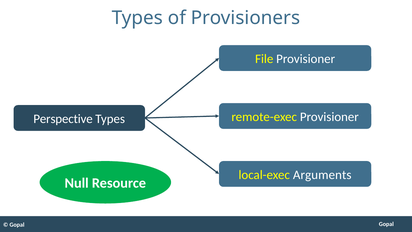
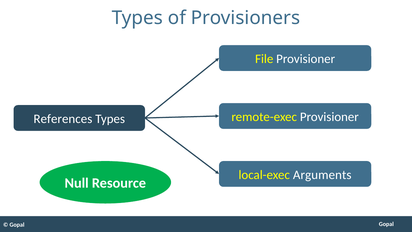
Perspective: Perspective -> References (63, 119)
